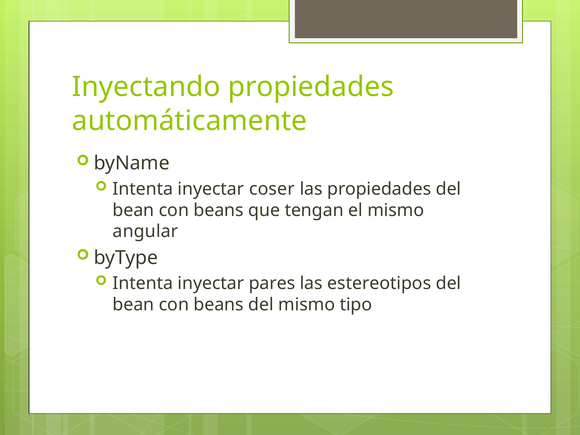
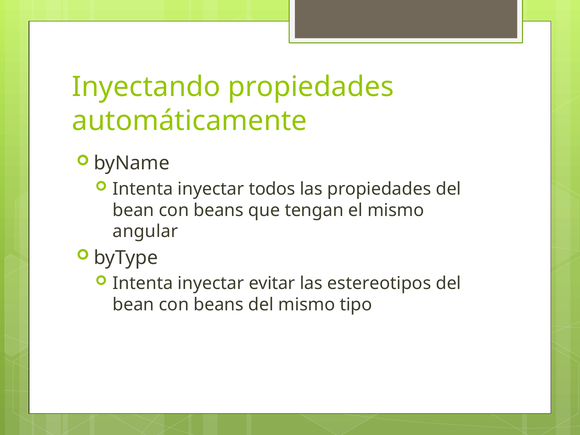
coser: coser -> todos (272, 189)
pares: pares -> evitar (272, 283)
